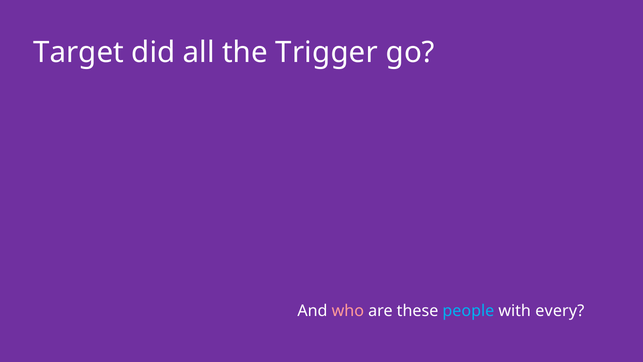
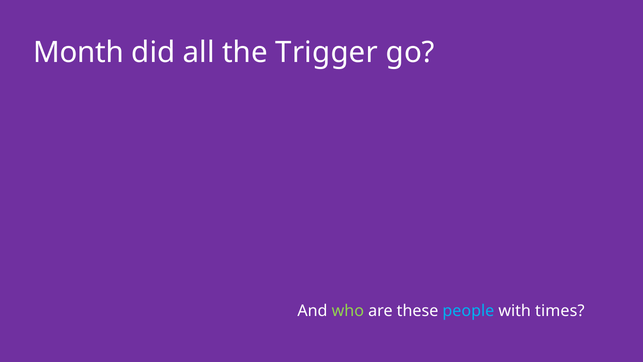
Target: Target -> Month (79, 52)
who colour: pink -> light green (348, 311)
every: every -> times (560, 311)
